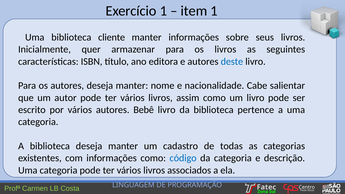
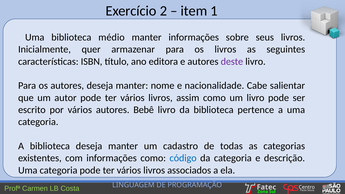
Exercício 1: 1 -> 2 (163, 11)
cliente: cliente -> médio (111, 37)
deste colour: blue -> purple (232, 62)
